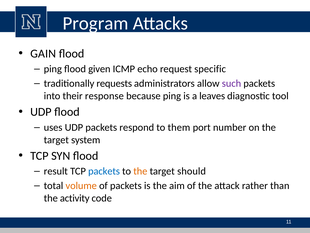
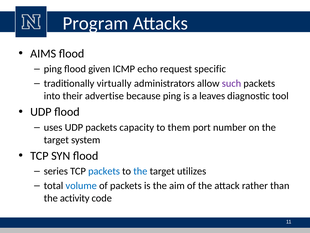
GAIN: GAIN -> AIMS (43, 54)
requests: requests -> virtually (114, 83)
response: response -> advertise (104, 96)
respond: respond -> capacity (137, 127)
result: result -> series (56, 171)
the colour: orange -> blue (140, 171)
should: should -> utilizes (192, 171)
volume colour: orange -> blue (81, 185)
